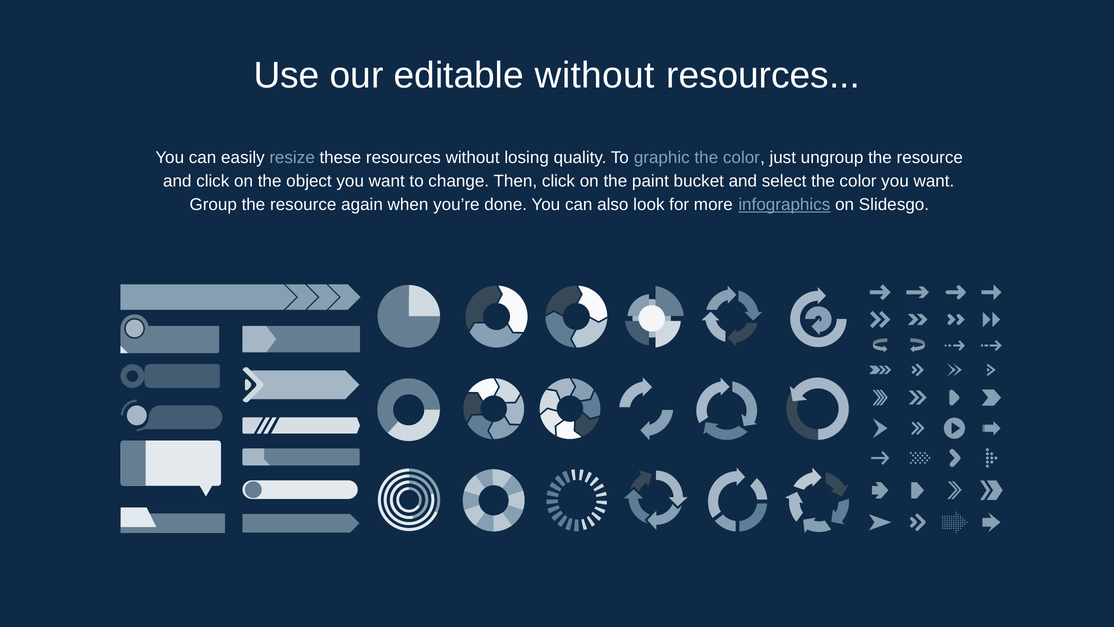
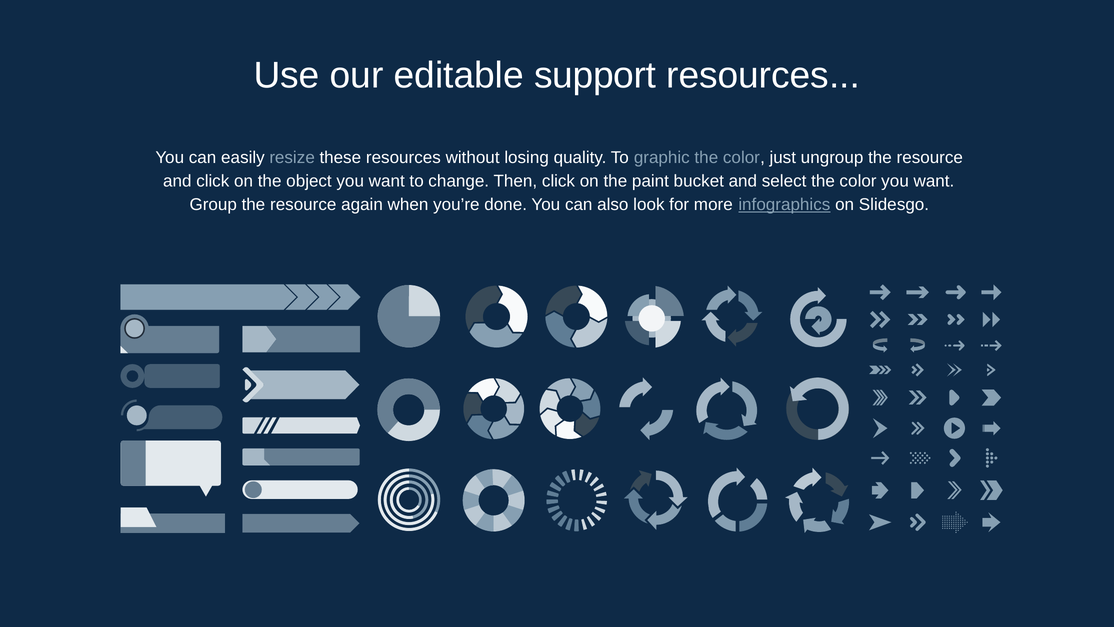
editable without: without -> support (595, 75)
